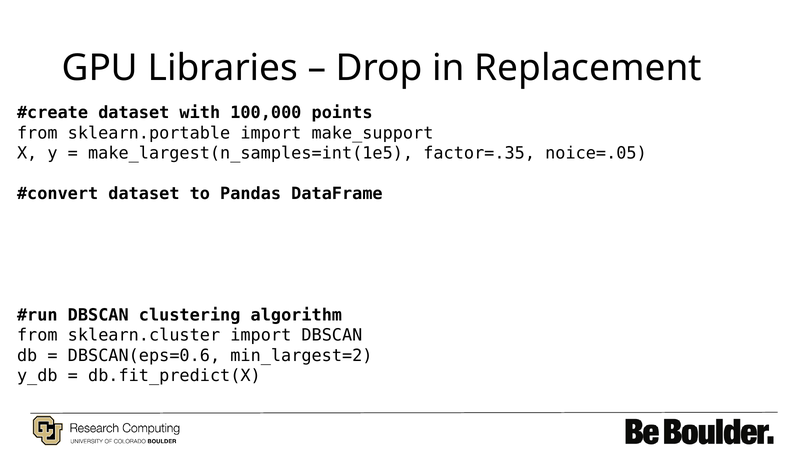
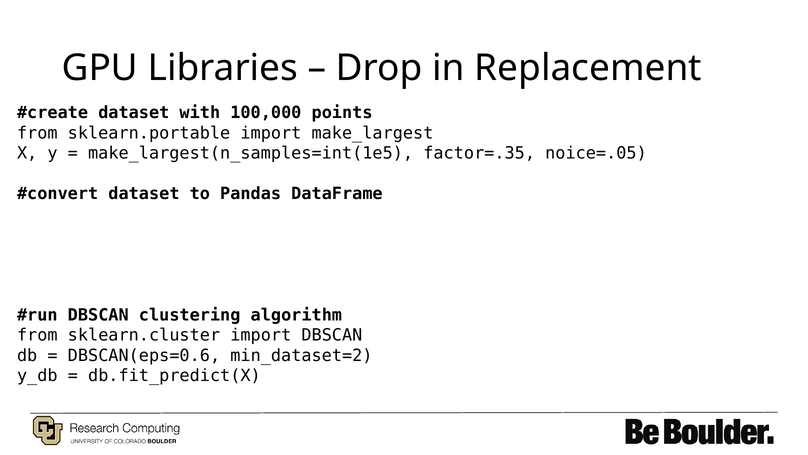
make_support: make_support -> make_largest (372, 133)
min_largest=2: min_largest=2 -> min_dataset=2 (301, 355)
